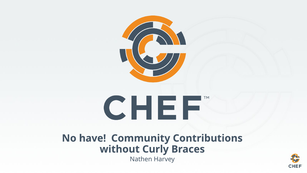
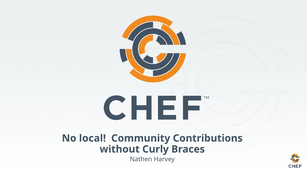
have: have -> local (92, 138)
